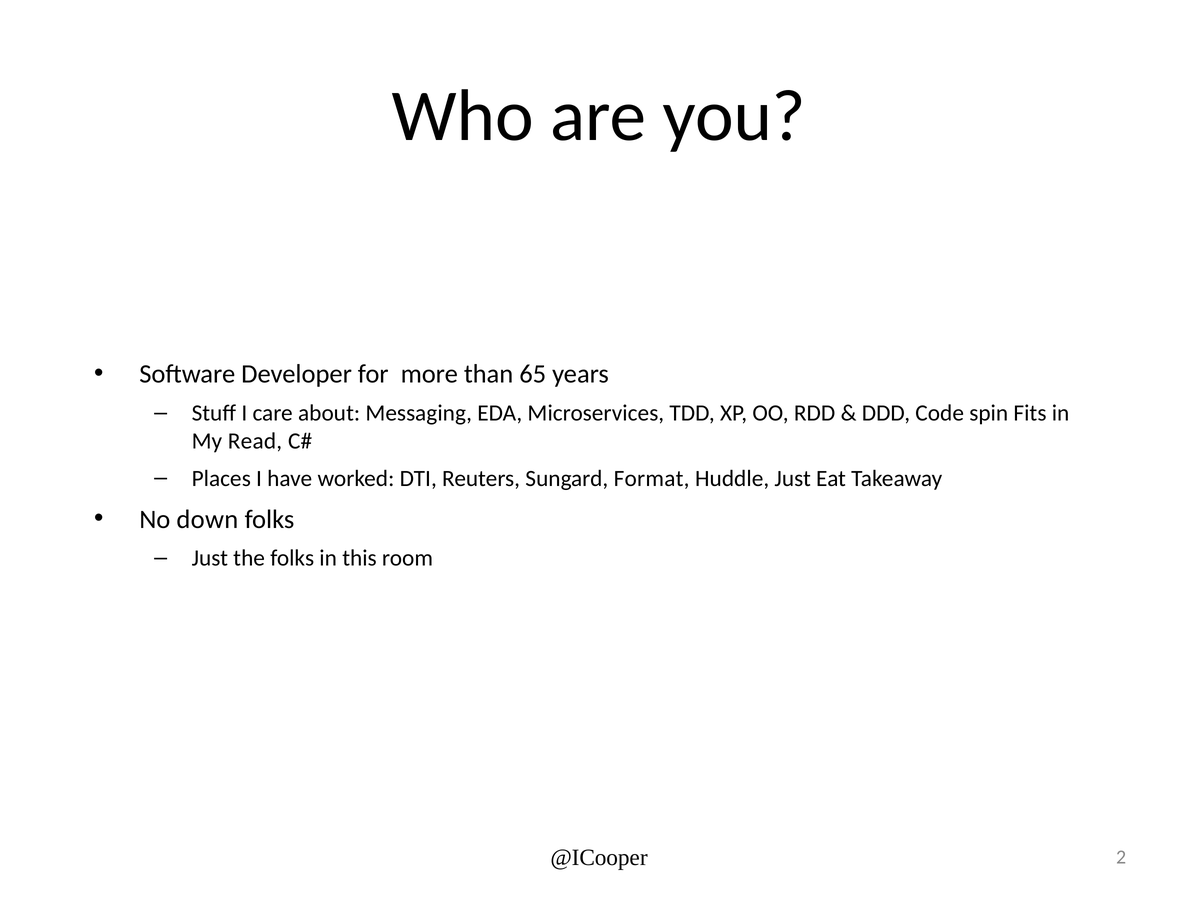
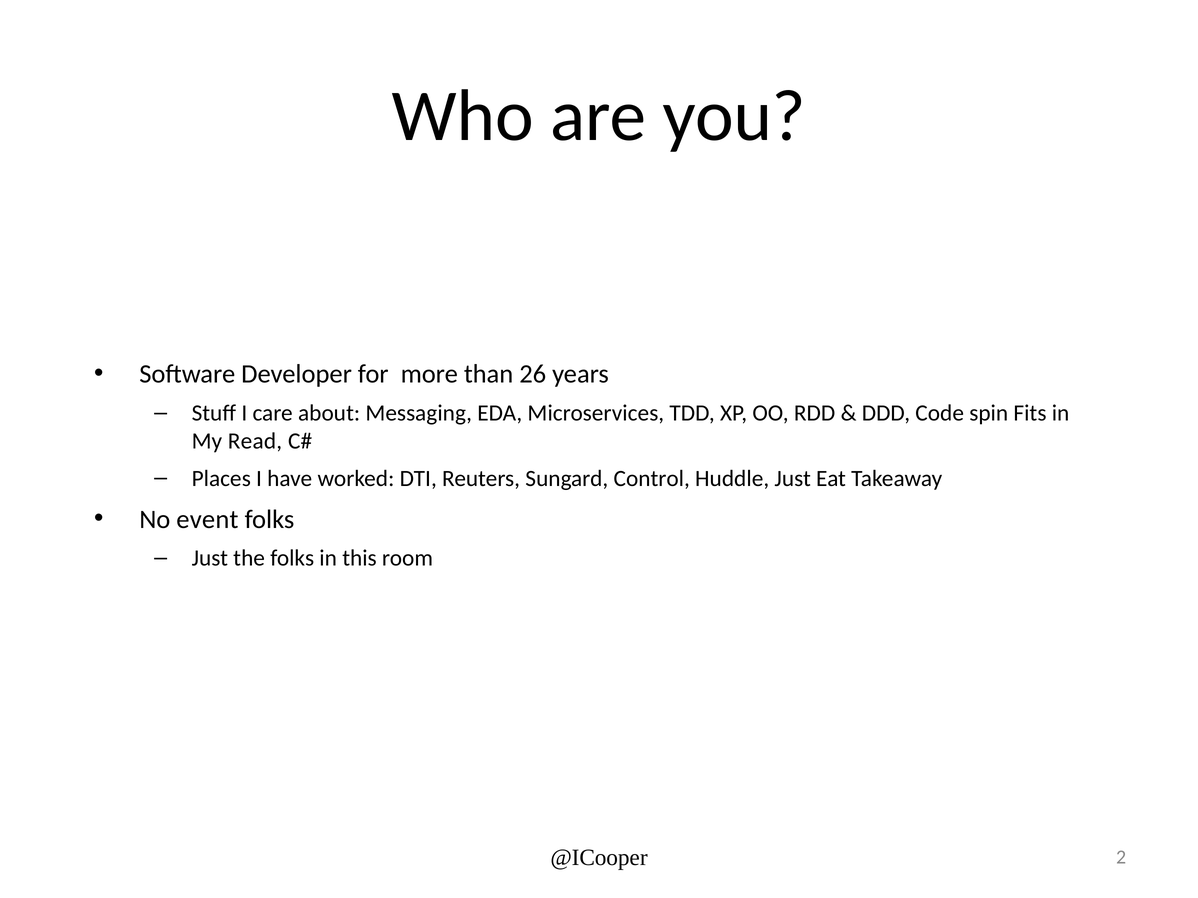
65: 65 -> 26 (533, 374)
Format: Format -> Control (652, 479)
down: down -> event (207, 520)
